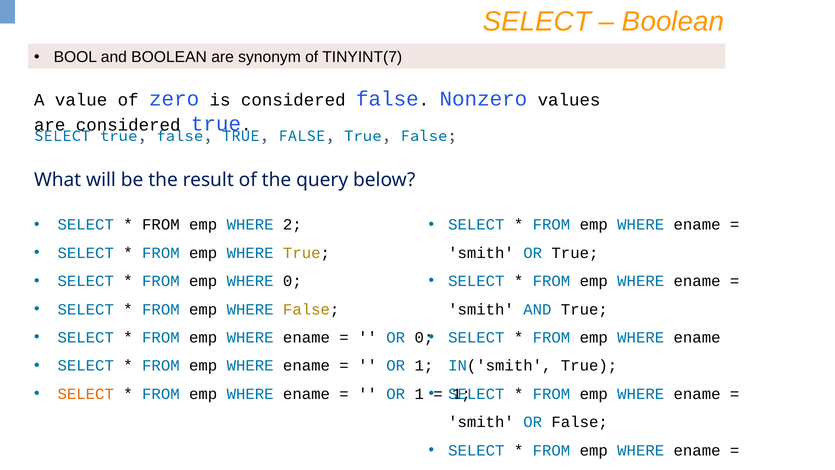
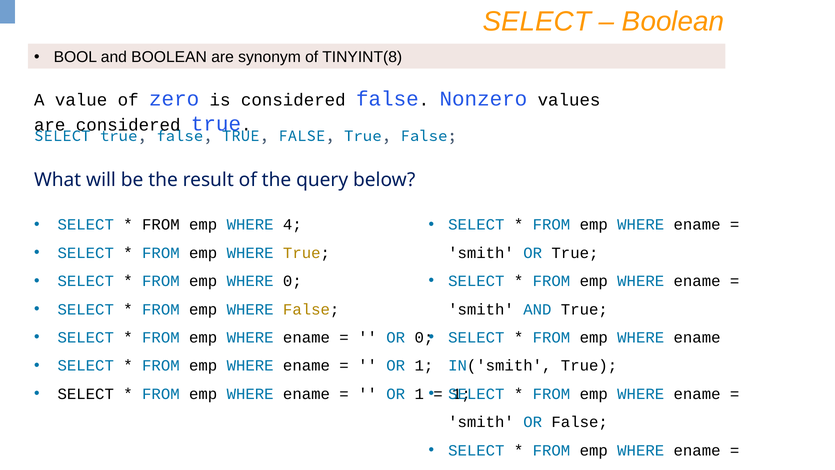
TINYINT(7: TINYINT(7 -> TINYINT(8 (362, 57)
2: 2 -> 4 (292, 225)
SELECT colour: orange -> black (86, 394)
